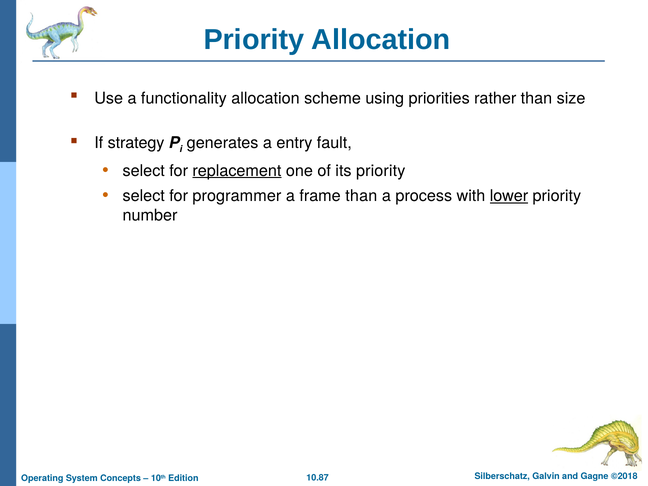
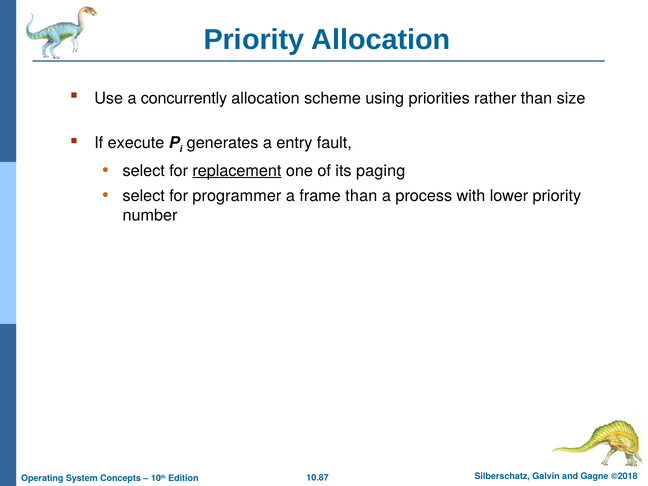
functionality: functionality -> concurrently (184, 98)
strategy: strategy -> execute (136, 143)
its priority: priority -> paging (381, 171)
lower underline: present -> none (509, 196)
